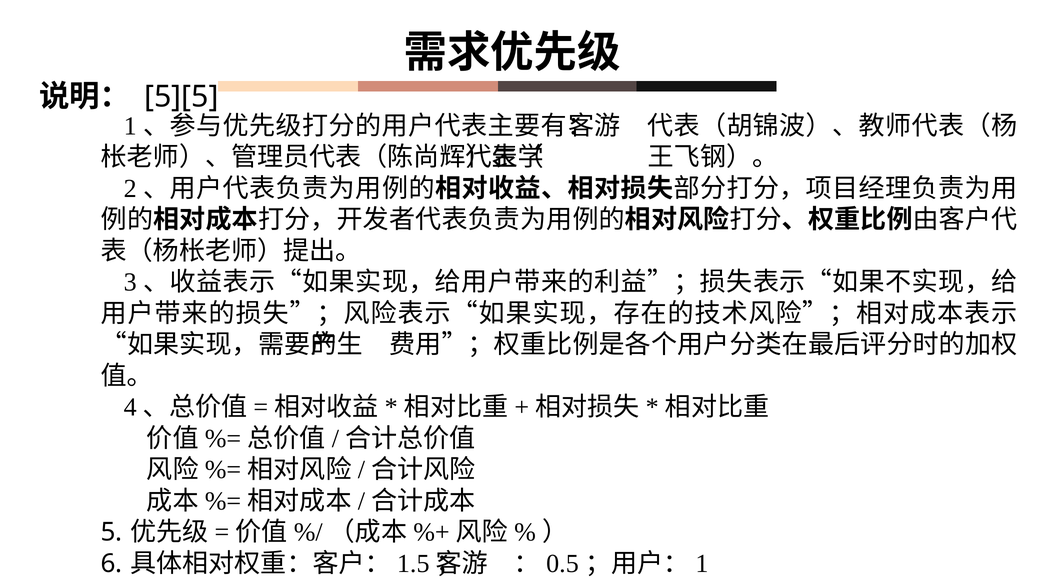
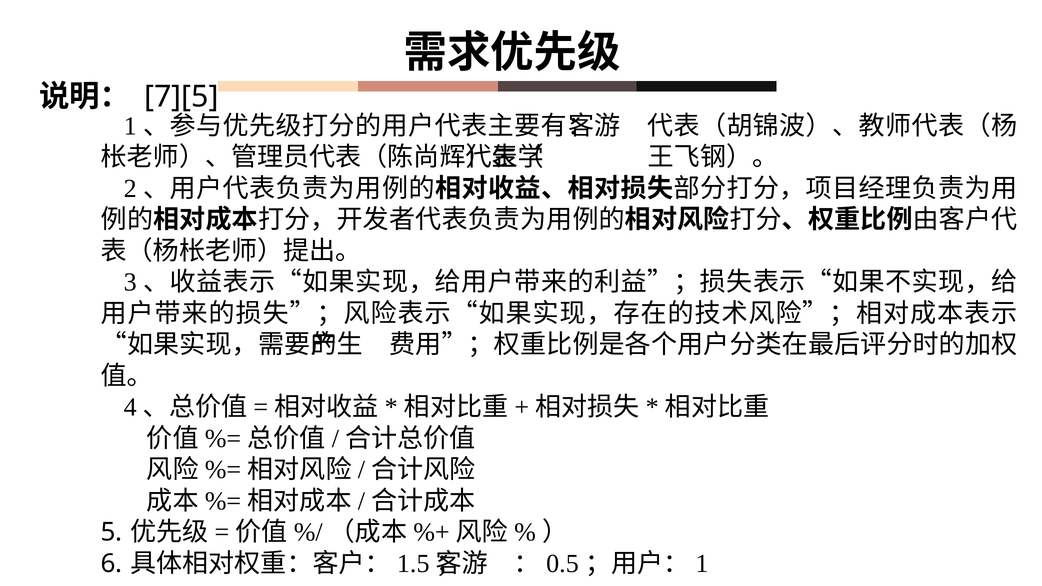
5][5: 5][5 -> 7][5 (181, 97)
